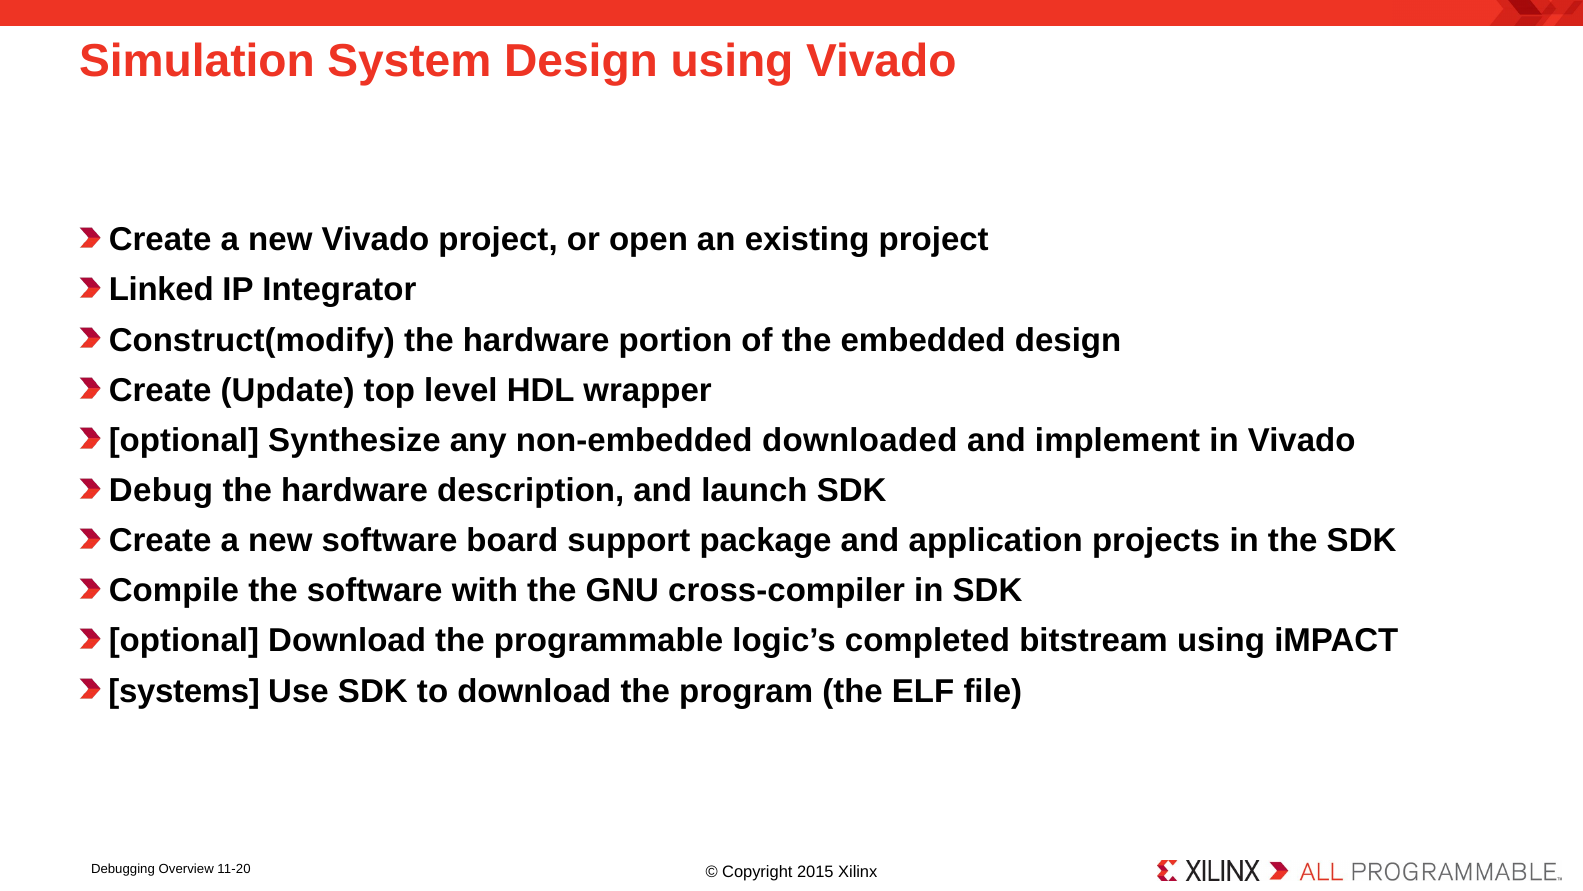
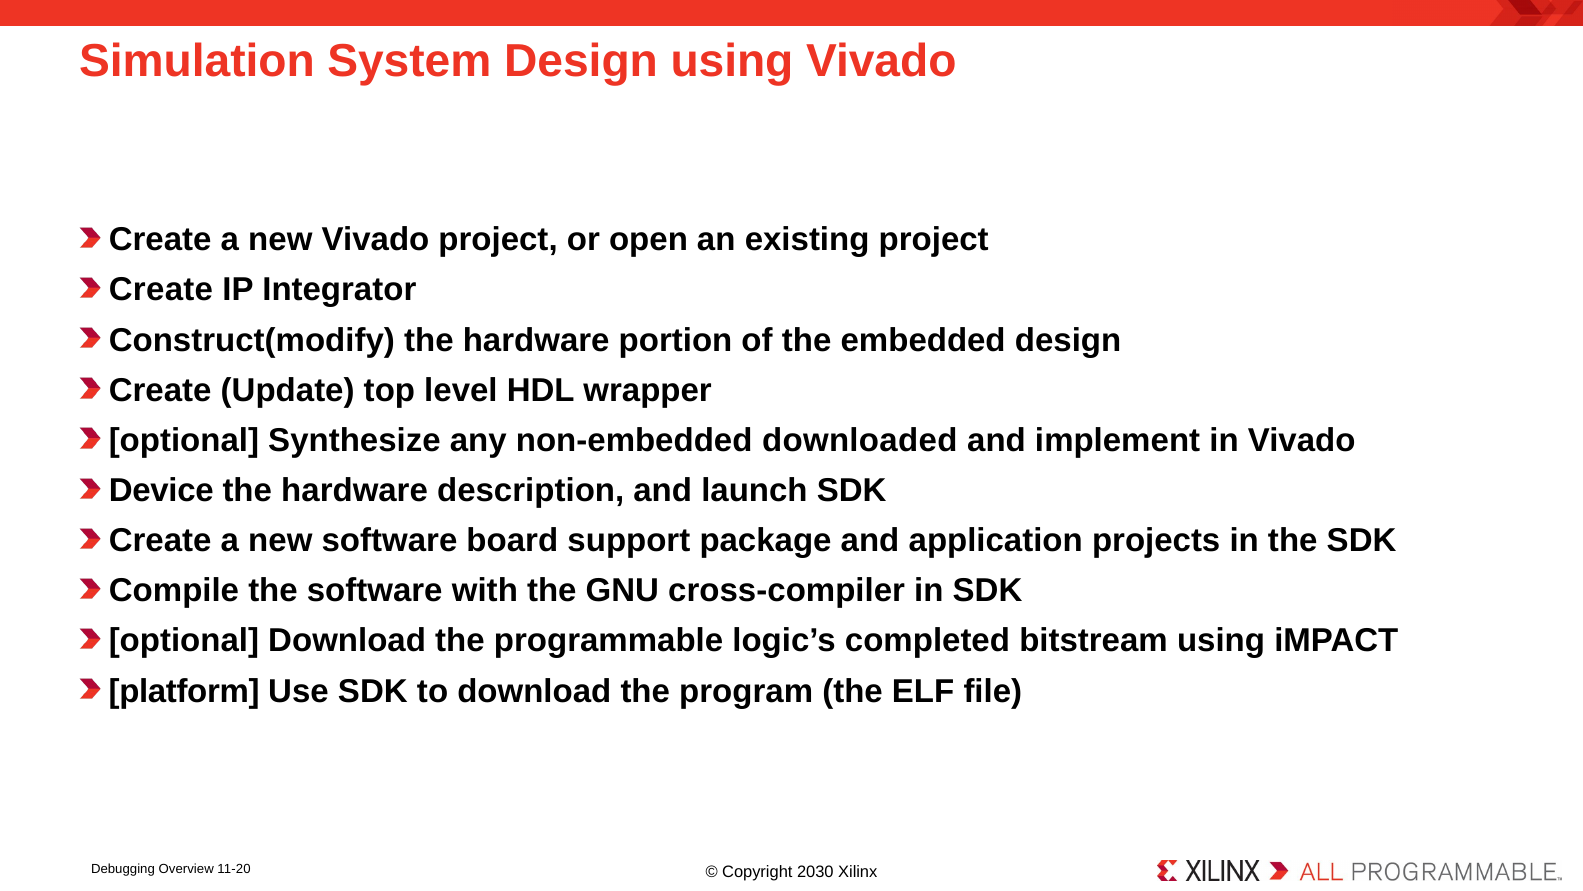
Linked: Linked -> Create (161, 290)
Debug: Debug -> Device (161, 490)
systems: systems -> platform (184, 691)
2015: 2015 -> 2030 (815, 872)
